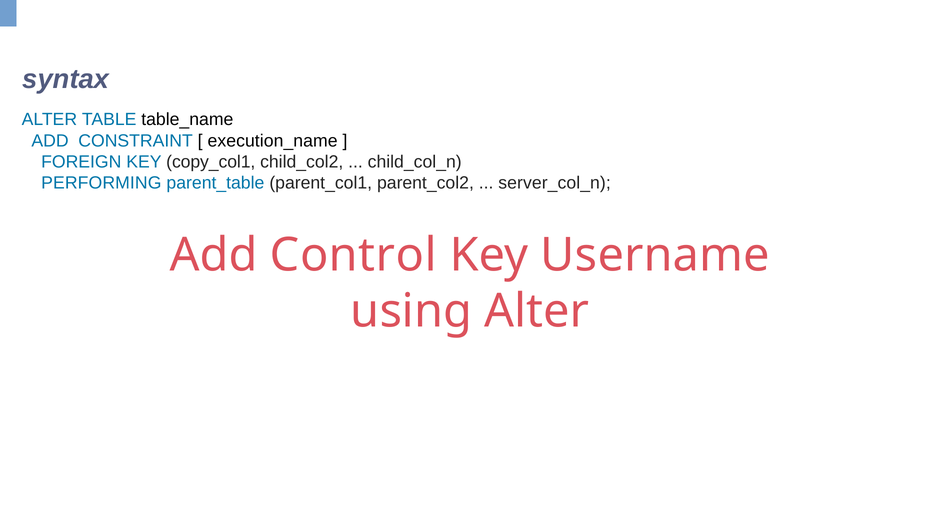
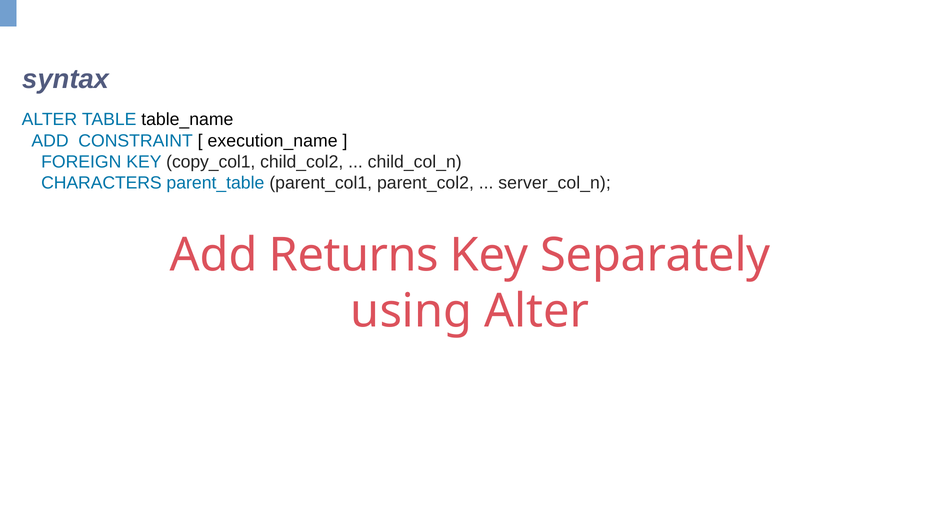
PERFORMING: PERFORMING -> CHARACTERS (101, 183)
Control: Control -> Returns (354, 255)
Username: Username -> Separately (655, 255)
